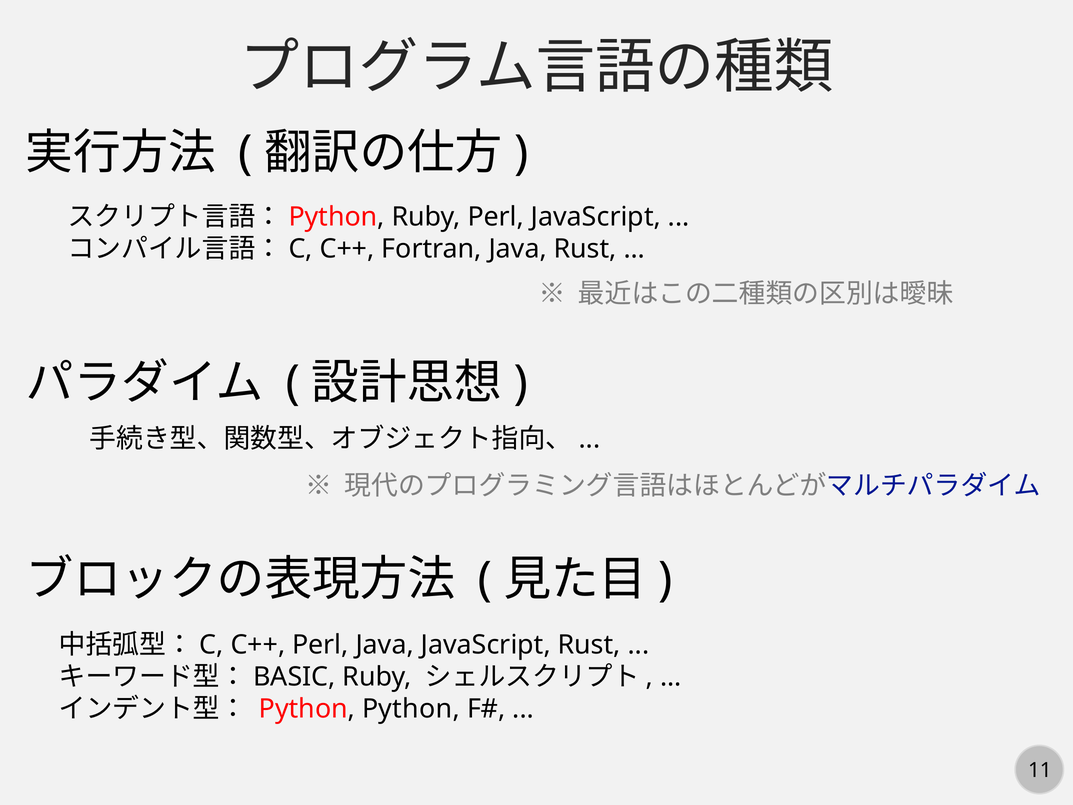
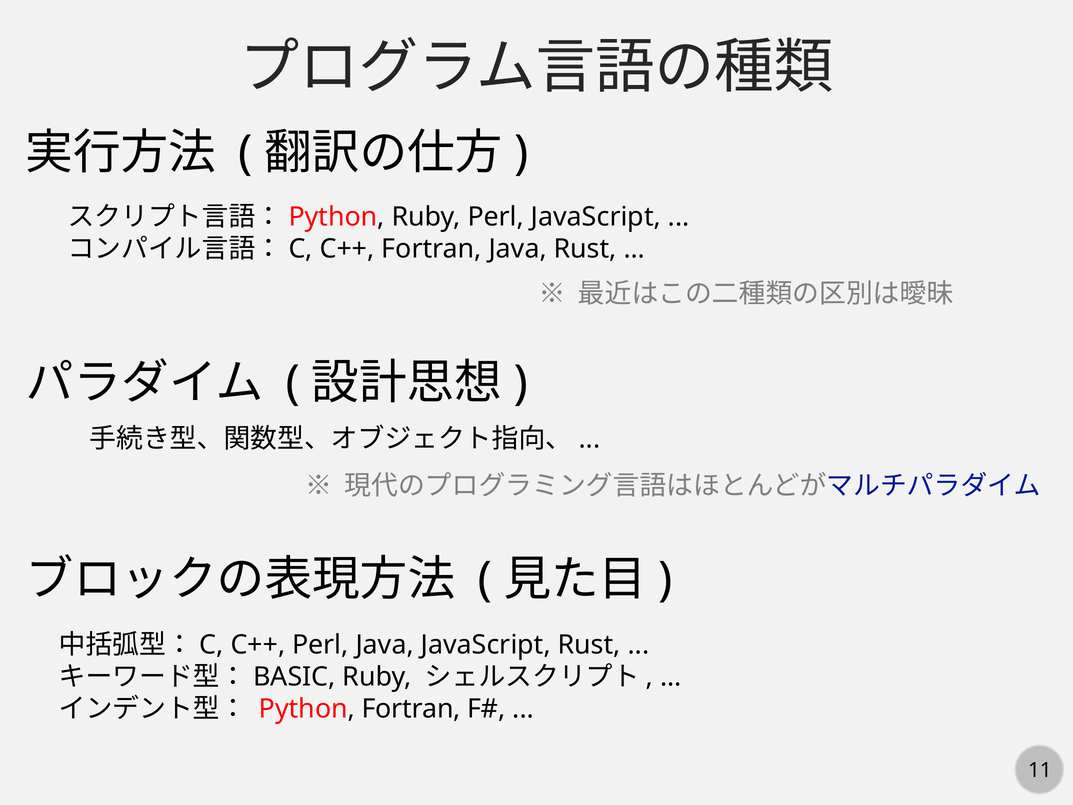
Python Python: Python -> Fortran (411, 709)
